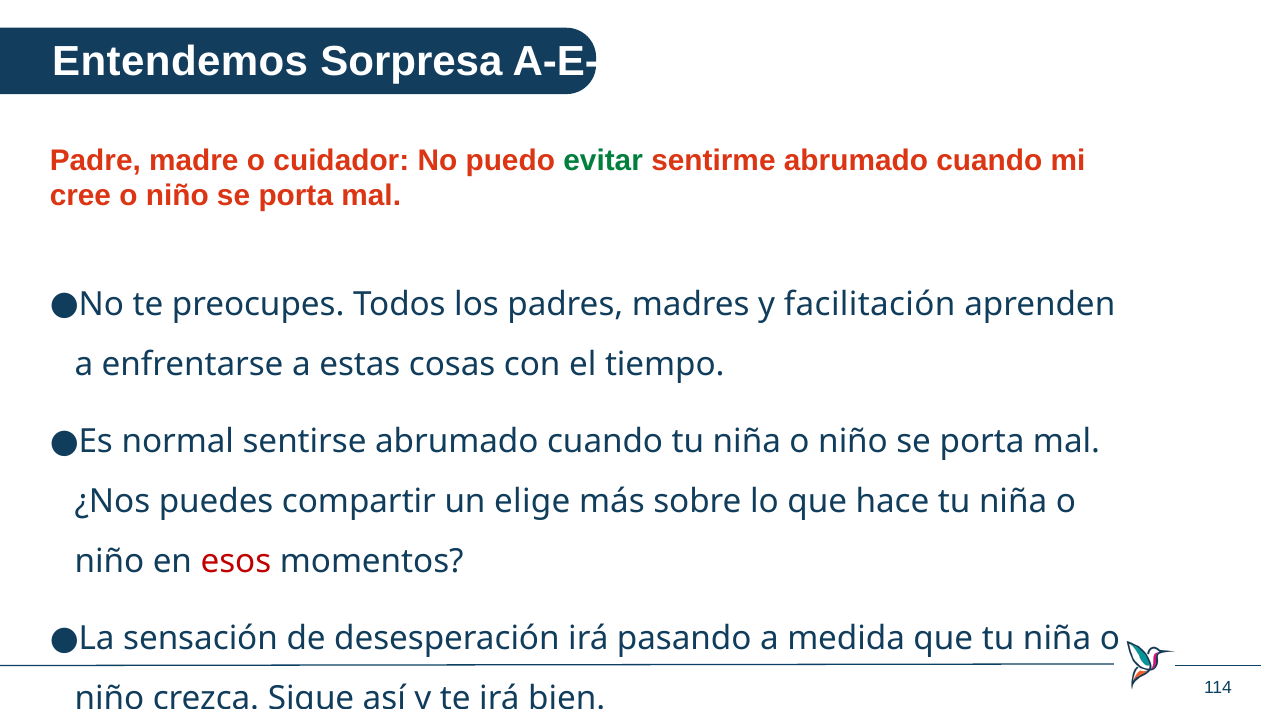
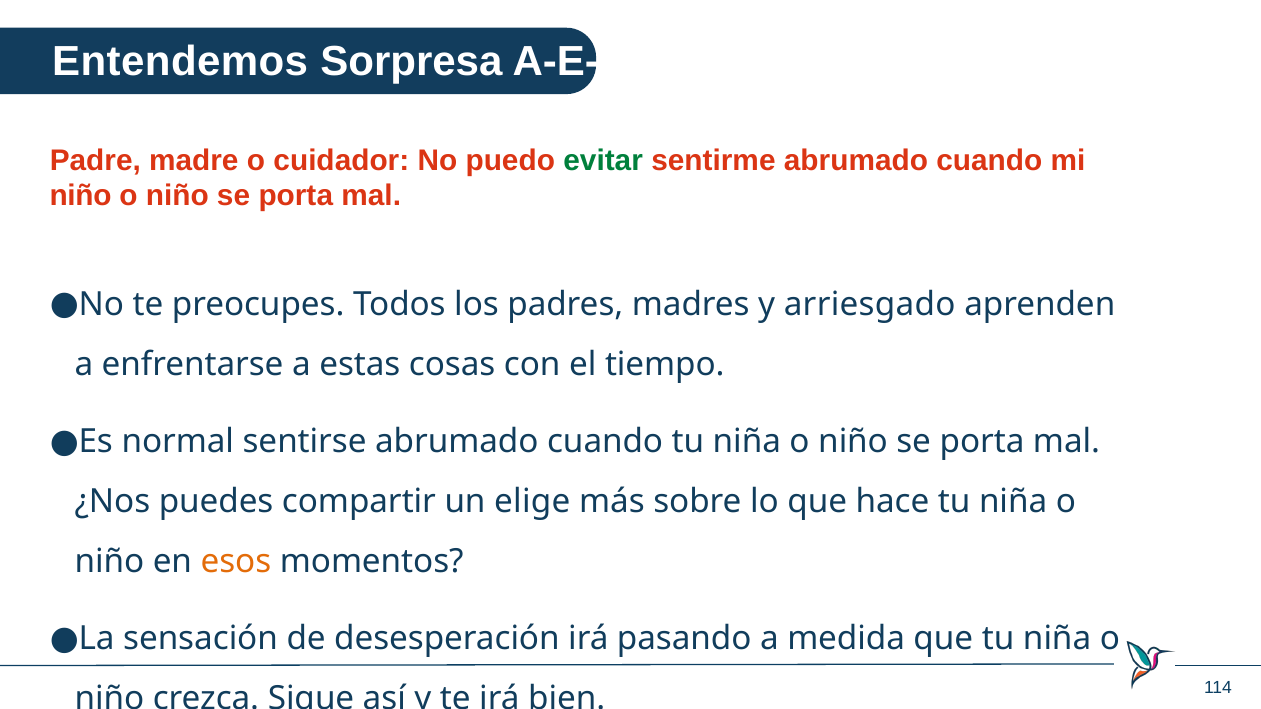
cree: cree -> niño (80, 196)
facilitación: facilitación -> arriesgado (870, 304)
esos colour: red -> orange (236, 561)
